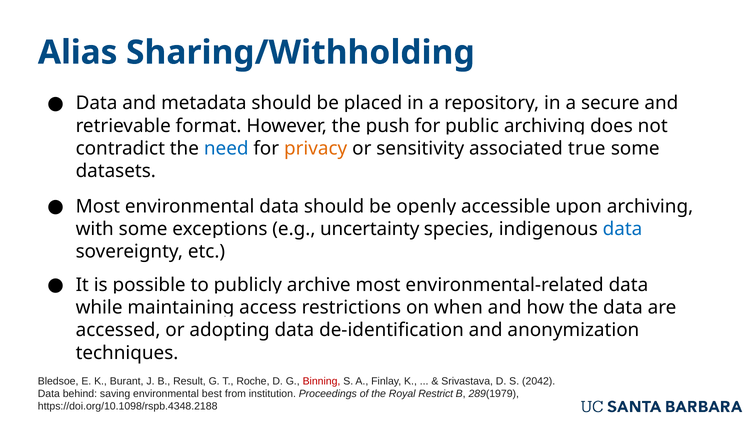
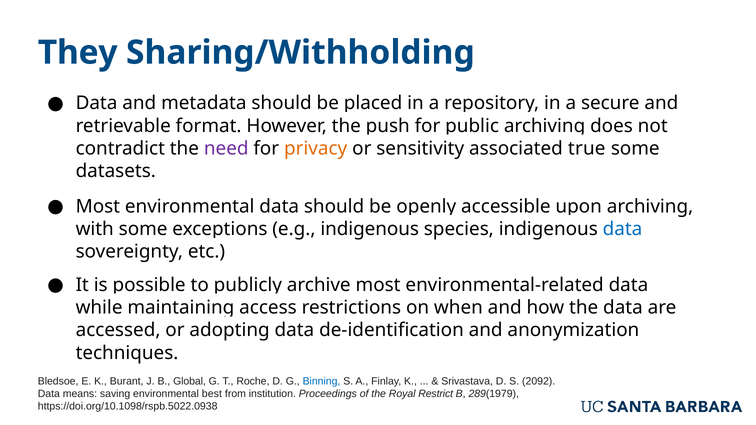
Alias: Alias -> They (78, 53)
need colour: blue -> purple (226, 149)
e.g uncertainty: uncertainty -> indigenous (370, 229)
Result: Result -> Global (189, 381)
Binning colour: red -> blue (322, 381)
2042: 2042 -> 2092 (539, 381)
behind: behind -> means (80, 394)
https://doi.org/10.1098/rspb.4348.2188: https://doi.org/10.1098/rspb.4348.2188 -> https://doi.org/10.1098/rspb.5022.0938 (128, 407)
